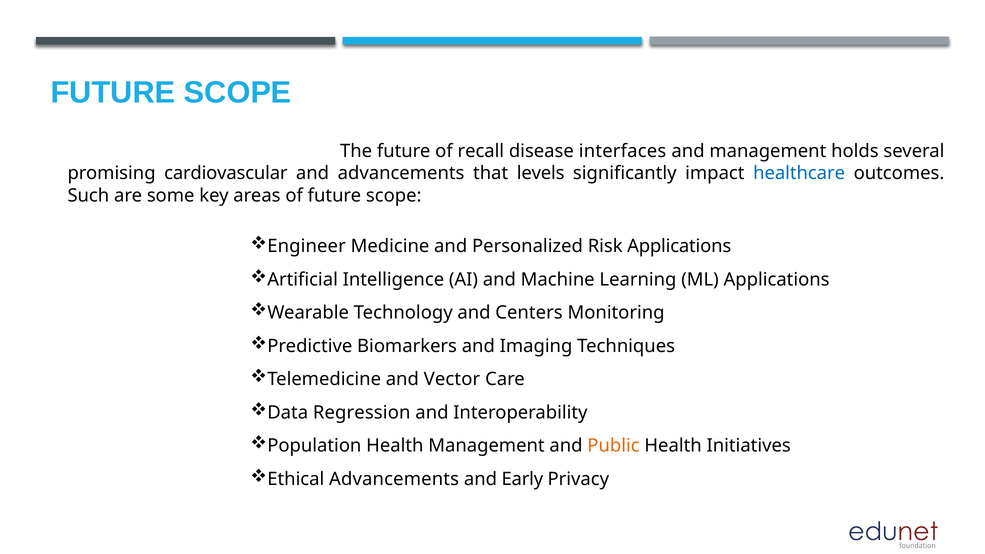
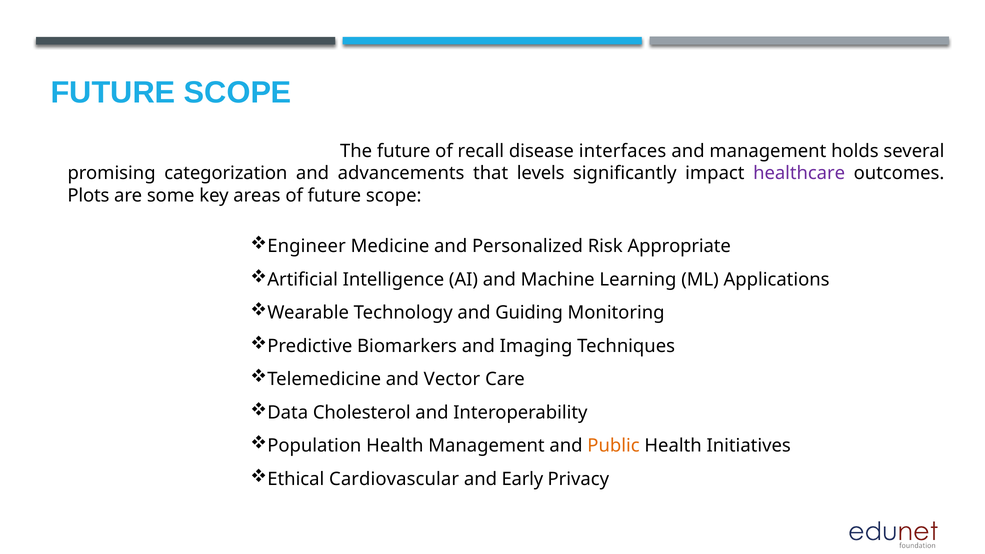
cardiovascular: cardiovascular -> categorization (226, 173)
healthcare colour: blue -> purple (799, 173)
Such: Such -> Plots (88, 196)
Risk Applications: Applications -> Appropriate (679, 246)
Centers: Centers -> Guiding (529, 313)
Regression: Regression -> Cholesterol (362, 413)
Ethical Advancements: Advancements -> Cardiovascular (394, 479)
